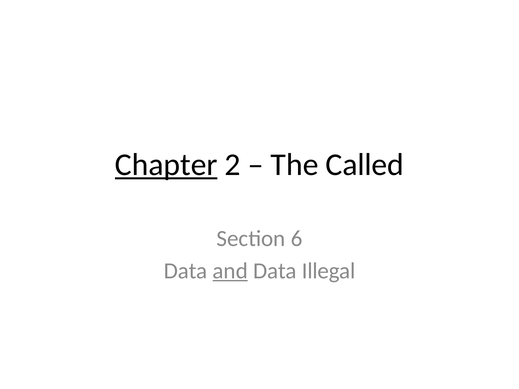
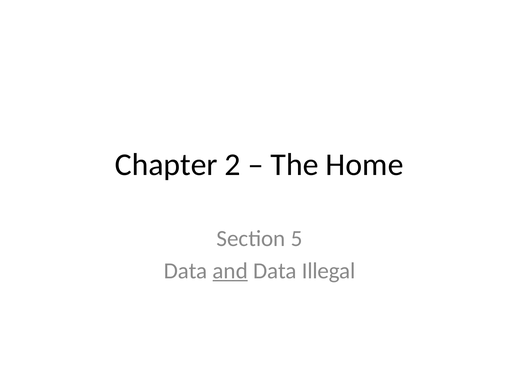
Chapter underline: present -> none (166, 165)
Called: Called -> Home (365, 165)
6: 6 -> 5 (297, 239)
